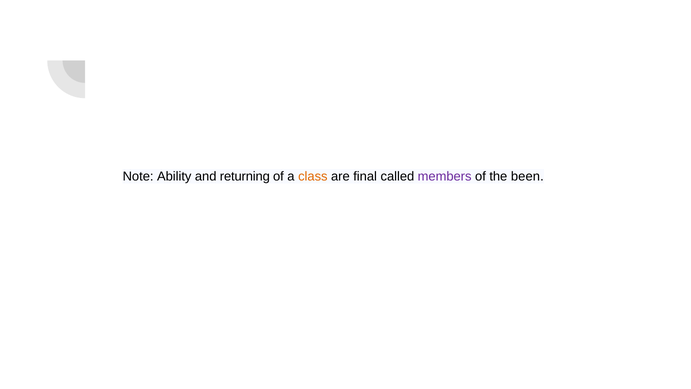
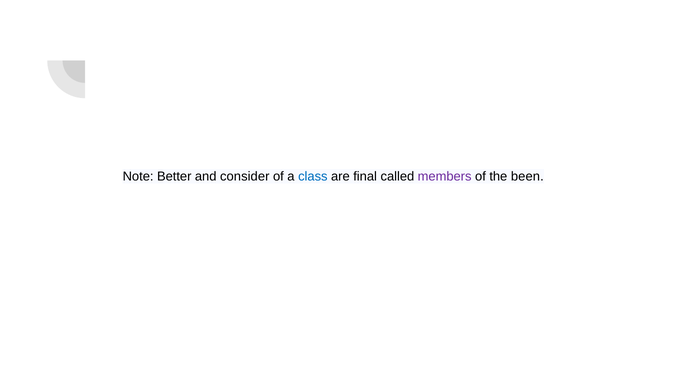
Ability: Ability -> Better (174, 176)
returning: returning -> consider (245, 176)
class colour: orange -> blue (313, 176)
